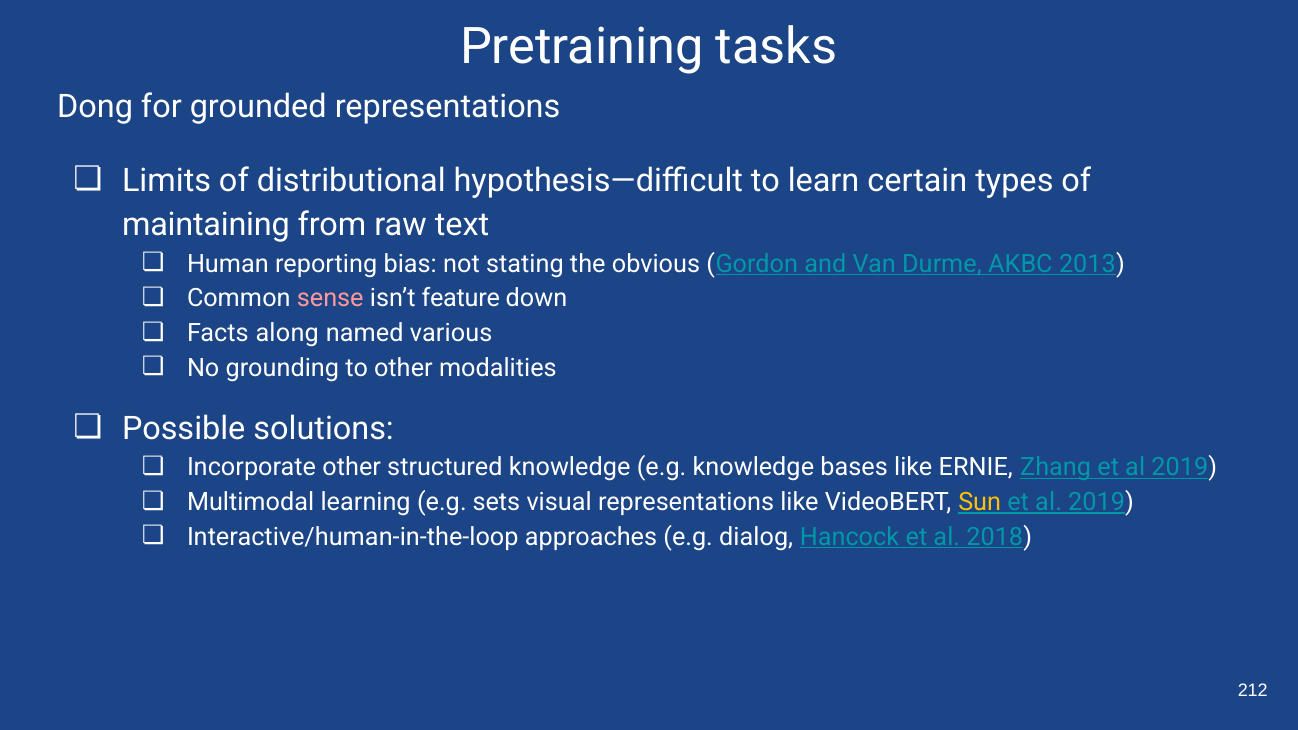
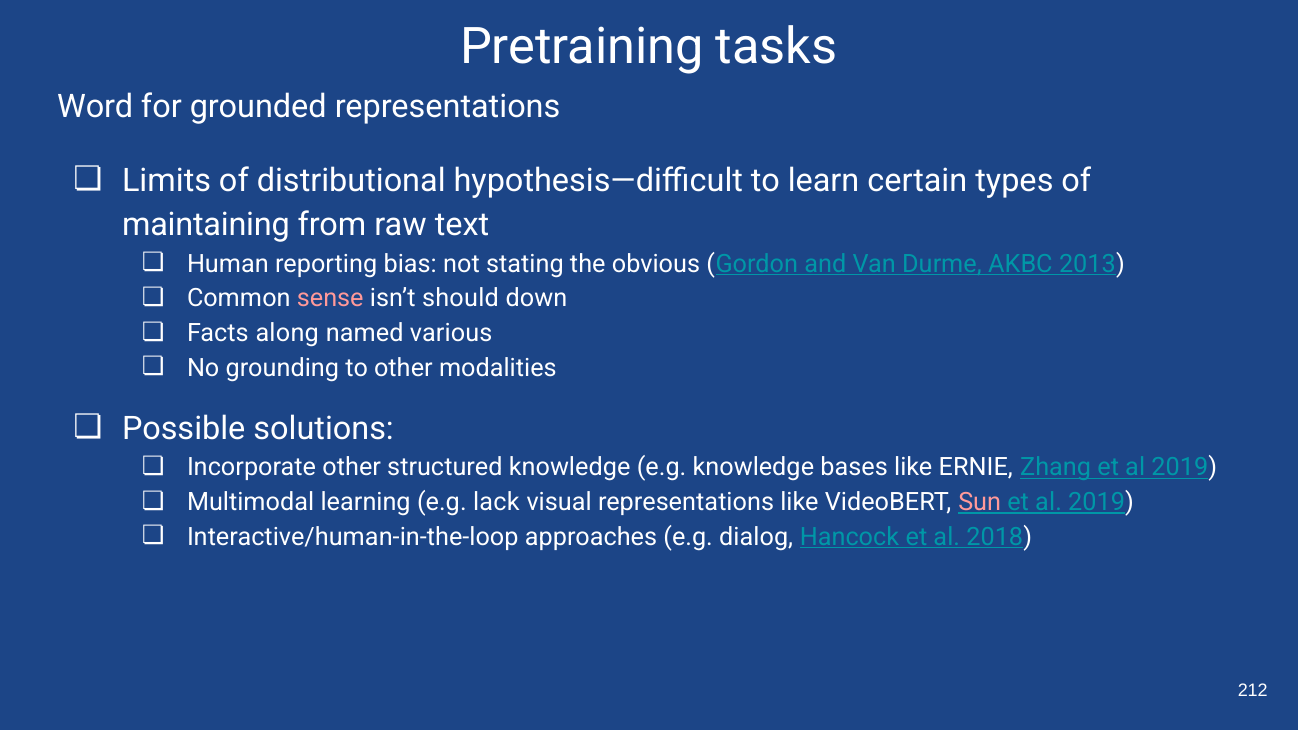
Dong: Dong -> Word (95, 107)
feature: feature -> should (460, 299)
sets: sets -> lack (496, 502)
Sun colour: yellow -> pink (980, 502)
